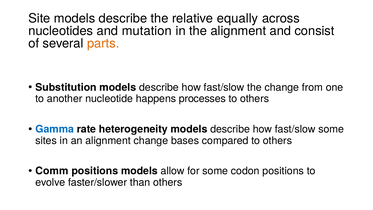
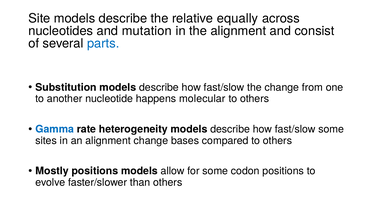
parts colour: orange -> blue (103, 43)
processes: processes -> molecular (202, 99)
Comm: Comm -> Mostly (52, 171)
